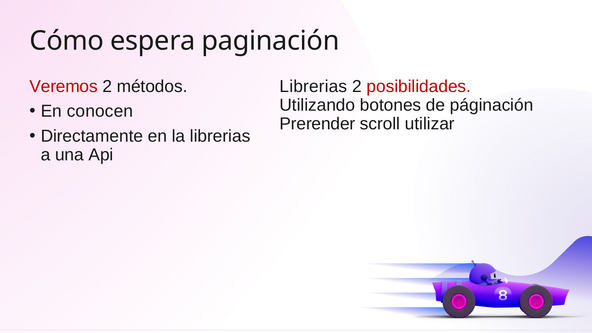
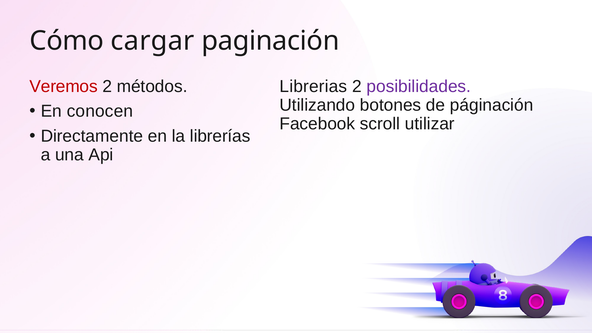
espera: espera -> cargar (153, 41)
posibilidades colour: red -> purple (419, 86)
Prerender: Prerender -> Facebook (317, 124)
la librerias: librerias -> librerías (220, 136)
